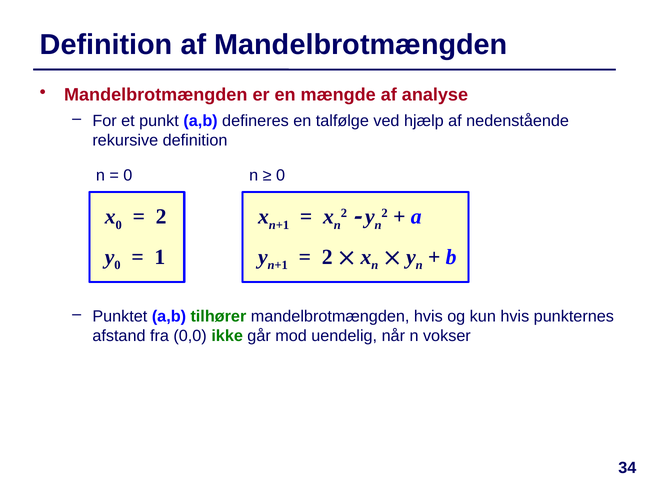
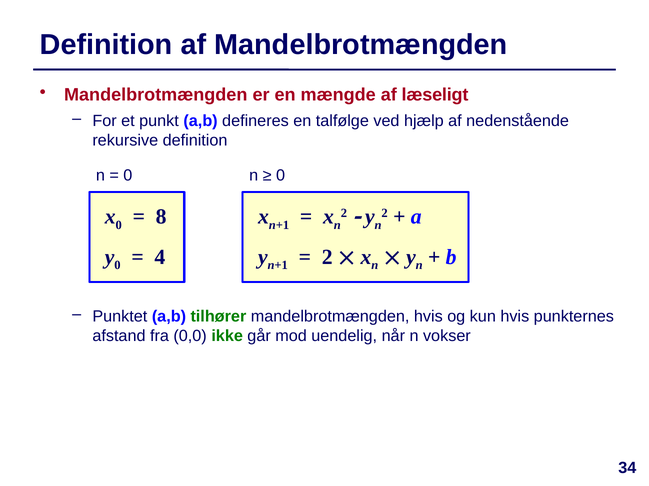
analyse: analyse -> læseligt (435, 95)
2: 2 -> 8 (161, 217)
1: 1 -> 4 (160, 257)
